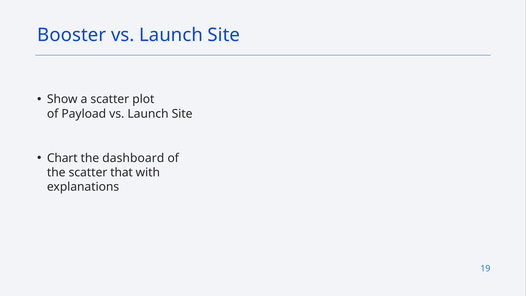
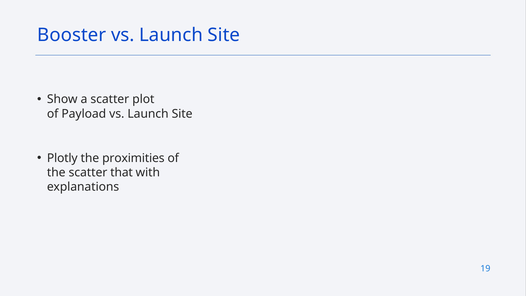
Chart: Chart -> Plotly (62, 158)
dashboard: dashboard -> proximities (133, 158)
